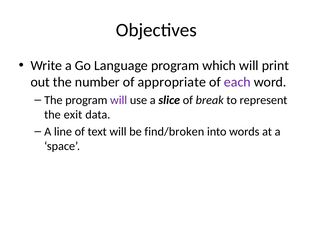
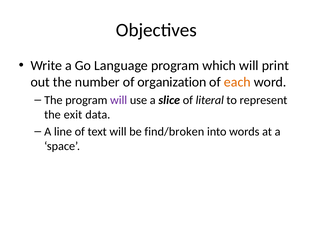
appropriate: appropriate -> organization (172, 82)
each colour: purple -> orange (237, 82)
break: break -> literal (210, 100)
